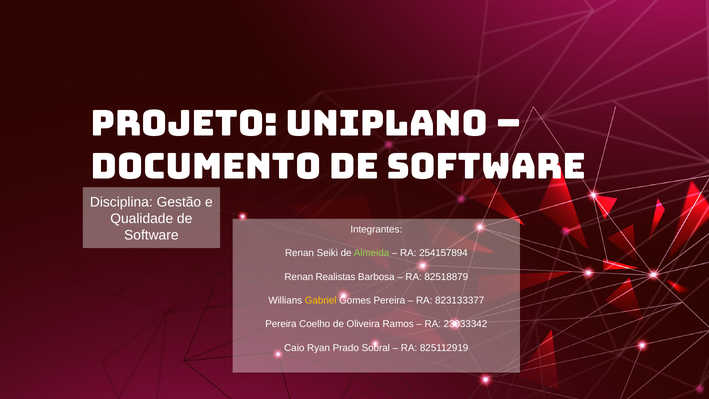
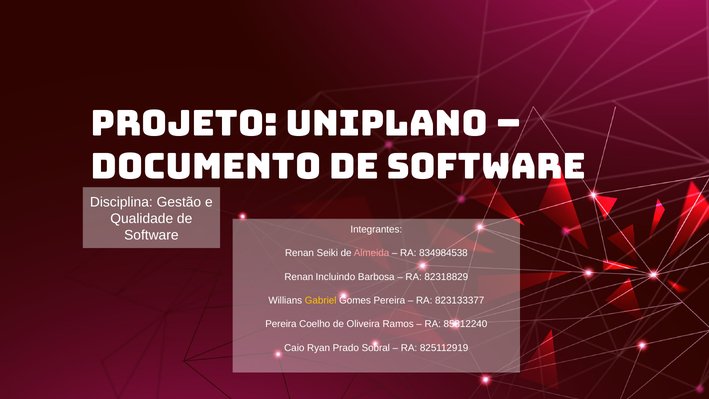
Almeida colour: light green -> pink (372, 253)
254157894: 254157894 -> 834984538 (443, 253)
Realistas: Realistas -> Incluindo (335, 277)
82518879: 82518879 -> 82318829 (446, 277)
23033342: 23033342 -> 85312240 (465, 324)
